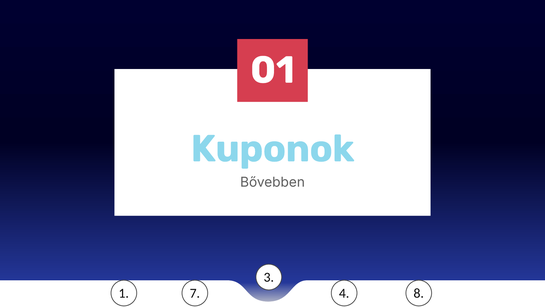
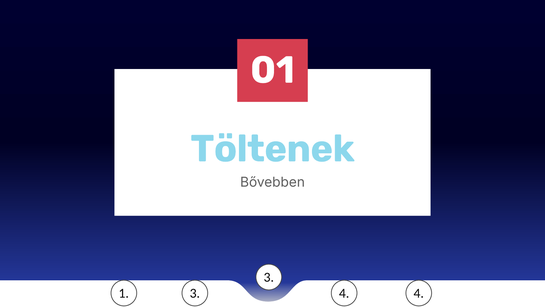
Kuponok: Kuponok -> Töltenek (273, 149)
7: 7 -> 3 (195, 293)
4 8: 8 -> 4 (419, 293)
